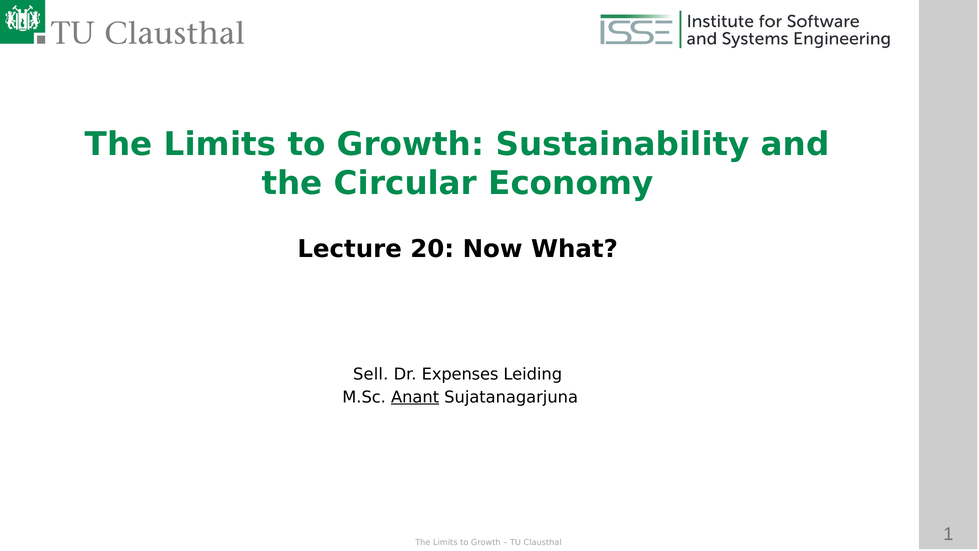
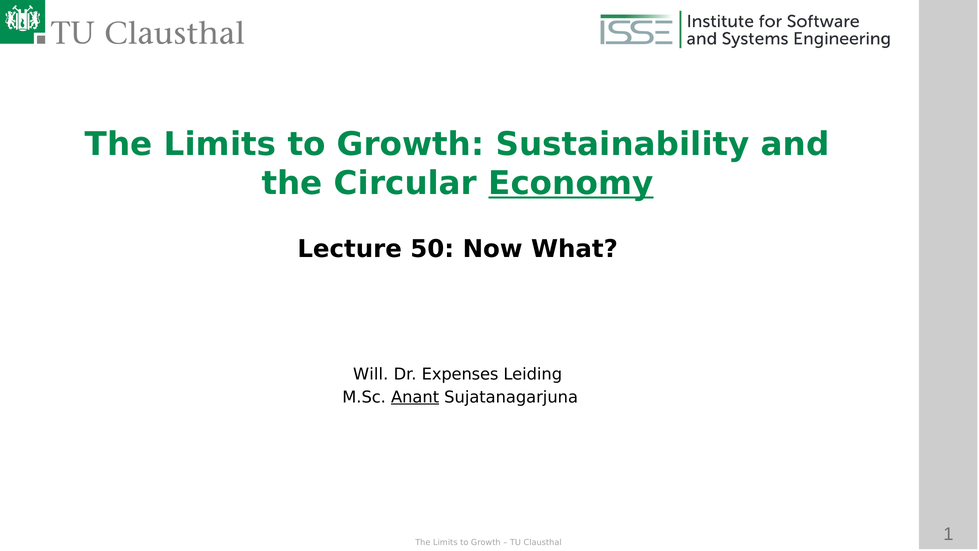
Economy underline: none -> present (571, 184)
20: 20 -> 50 (432, 249)
Sell: Sell -> Will (371, 374)
